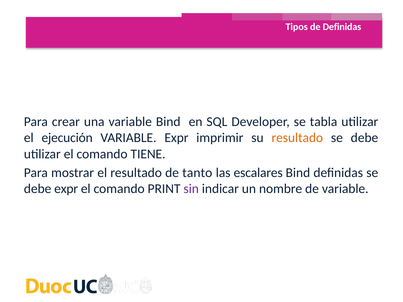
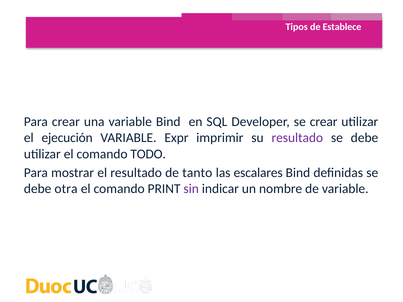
de Definidas: Definidas -> Establece (342, 27)
se tabla: tabla -> crear (324, 122)
resultado colour: orange -> purple (297, 138)
TIENE: TIENE -> TODO (148, 154)
debe expr: expr -> otra (66, 189)
